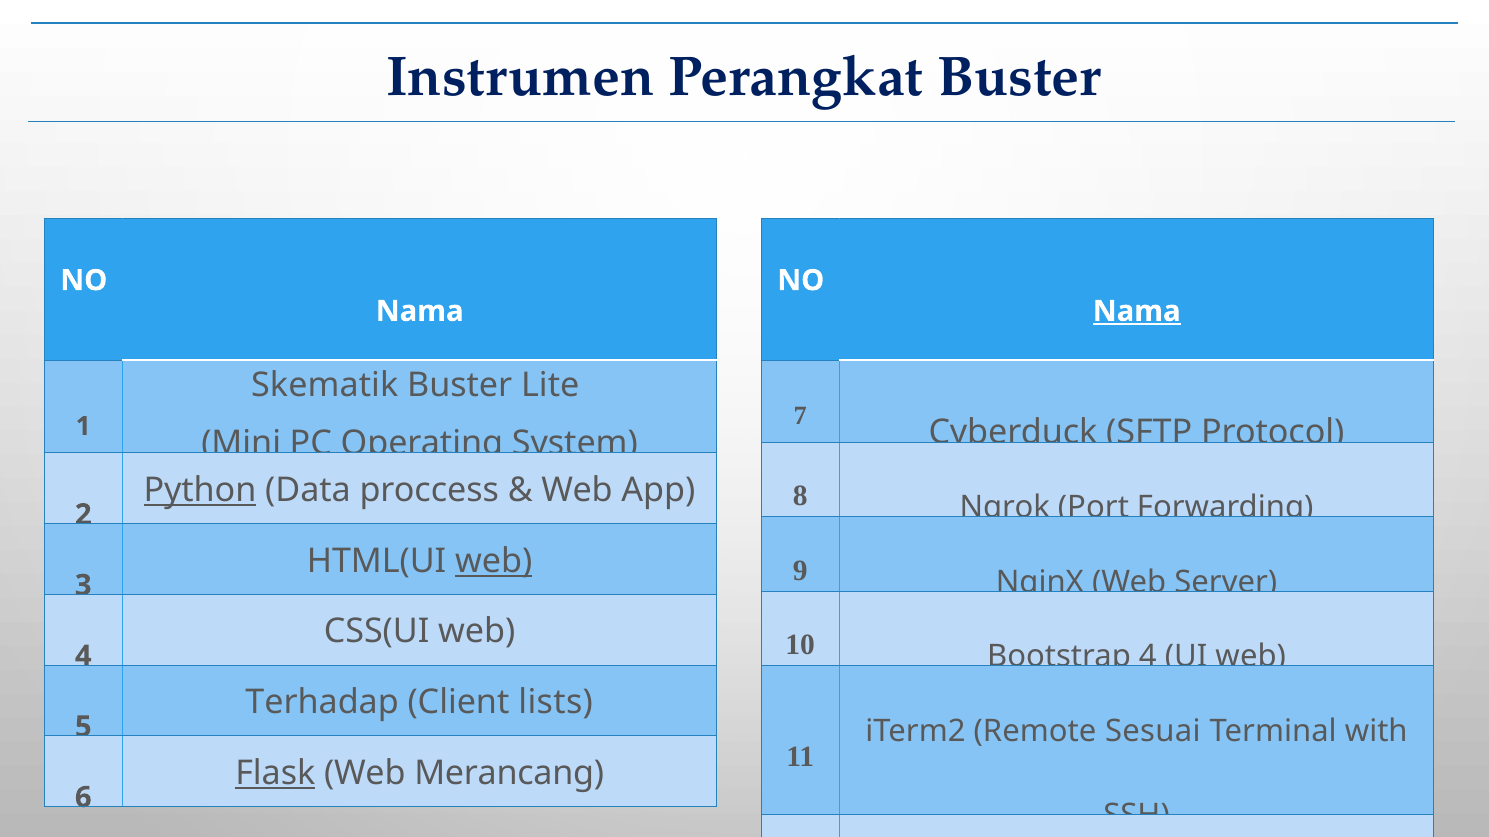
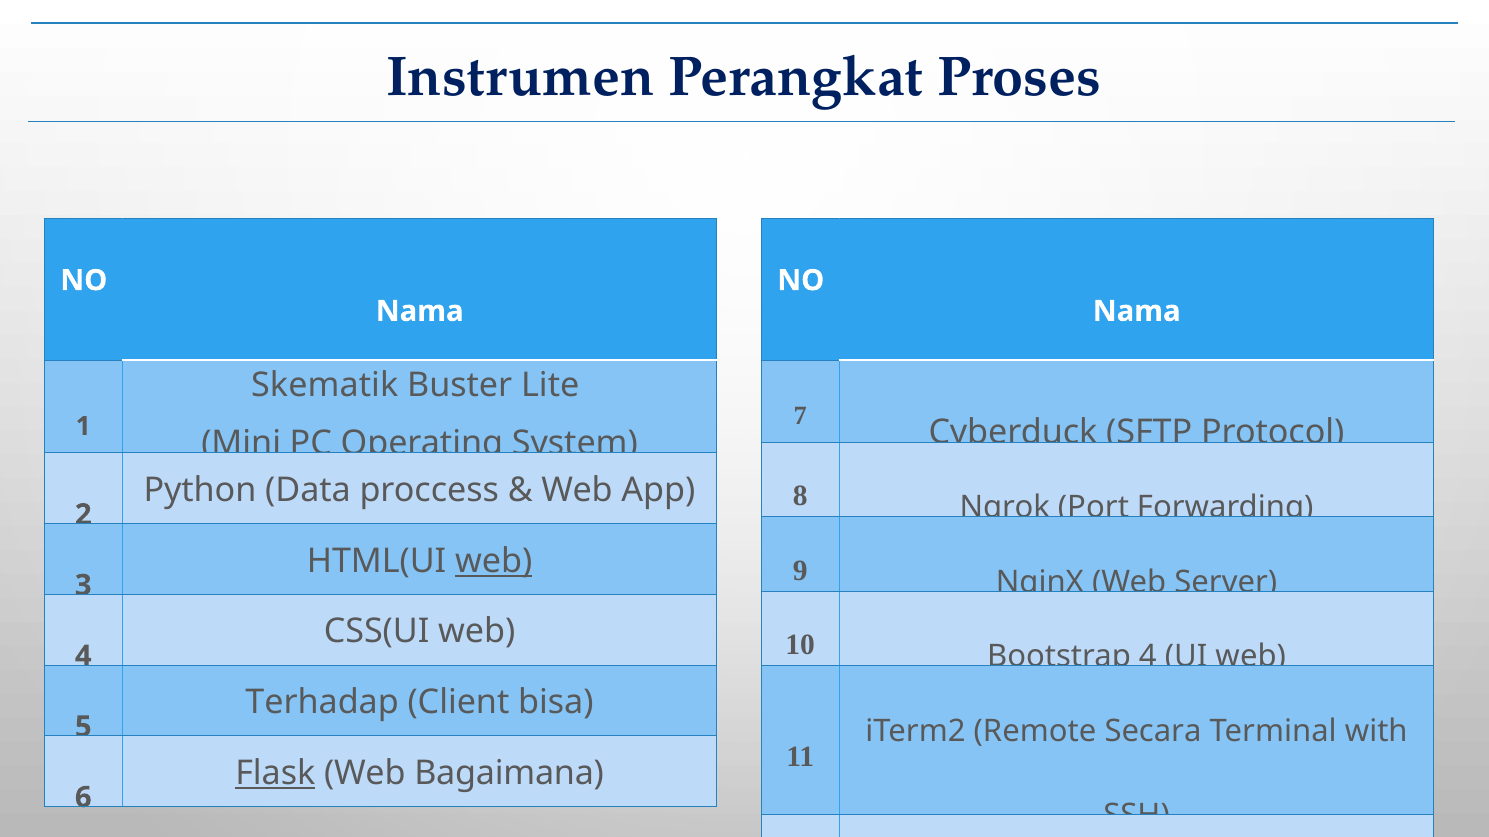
Perangkat Buster: Buster -> Proses (1019, 77)
Nama underline: present -> none (1137, 311)
Python underline: present -> none (200, 491)
lists: lists -> bisa (556, 703)
Sesuai: Sesuai -> Secara (1153, 731)
Merancang: Merancang -> Bagaimana (509, 774)
